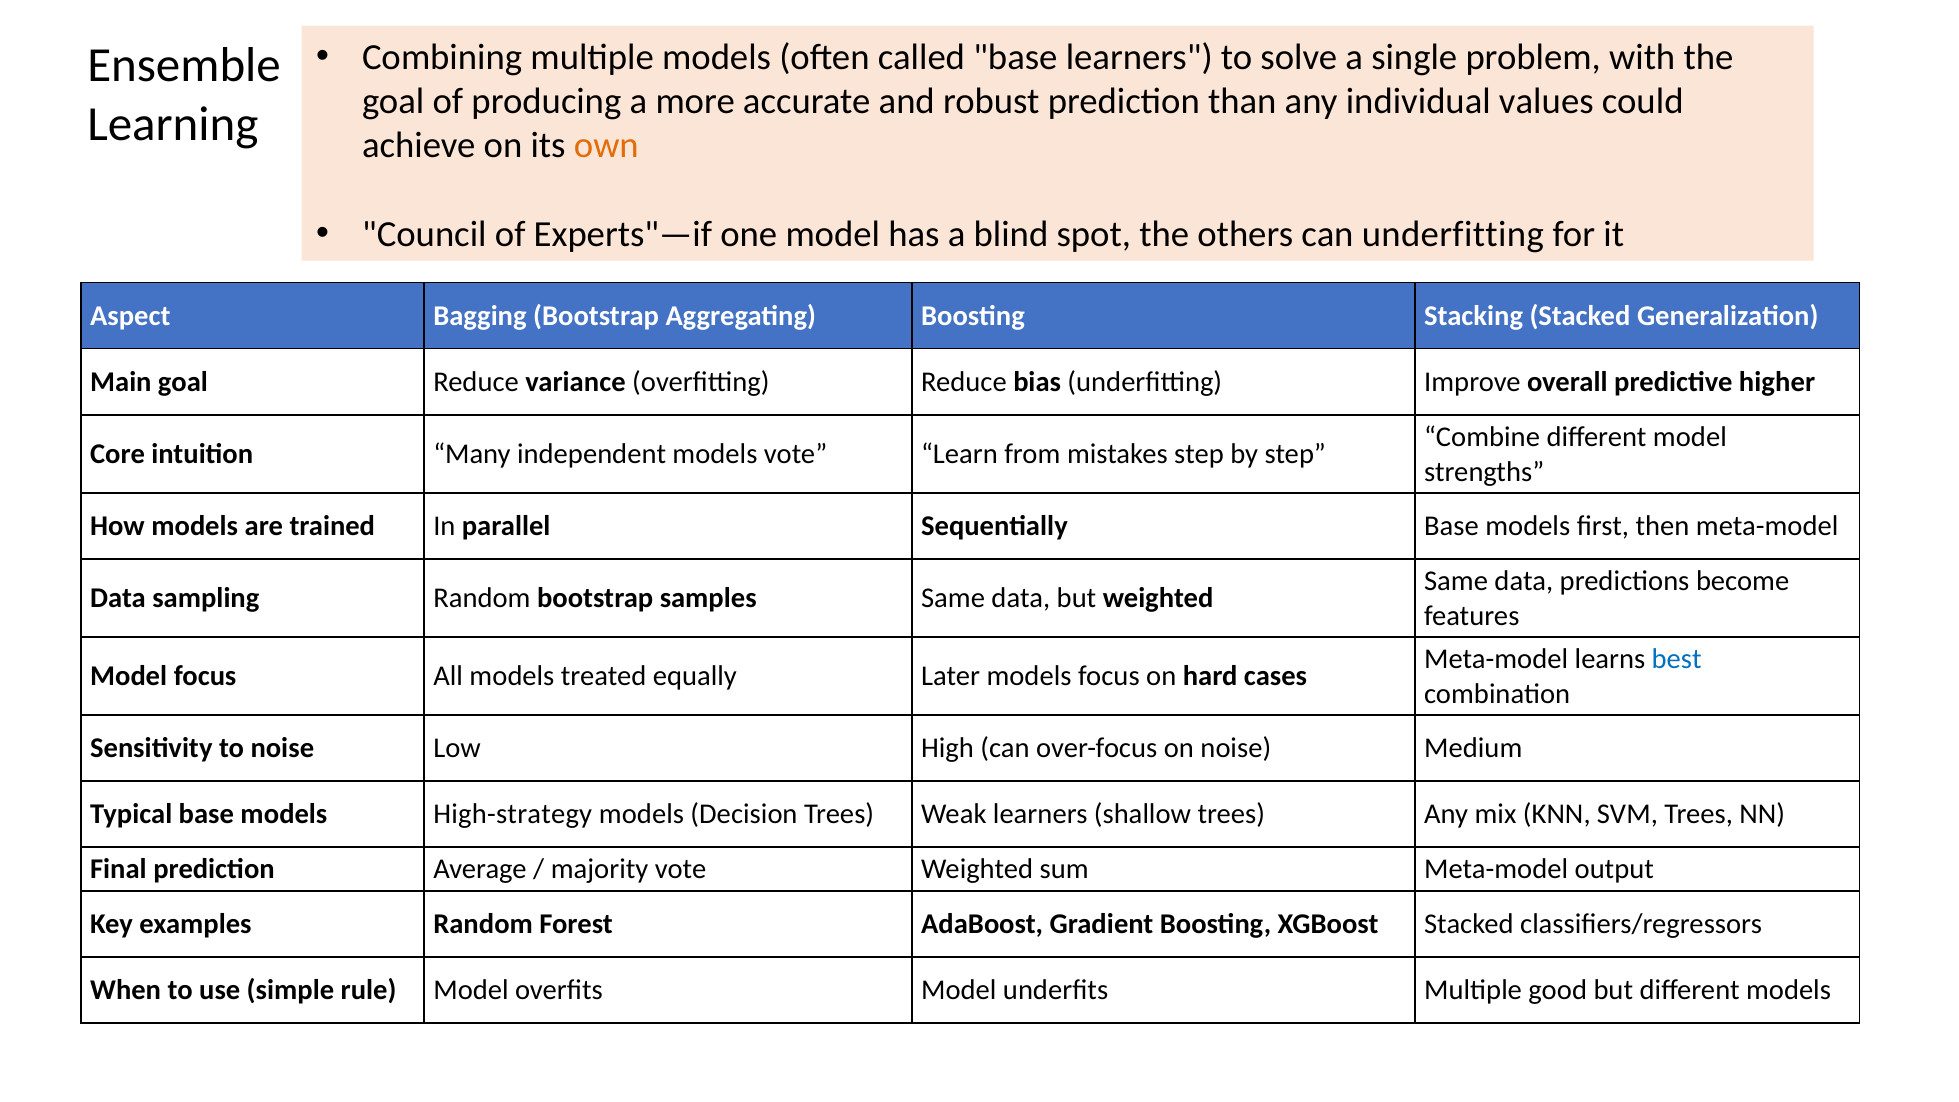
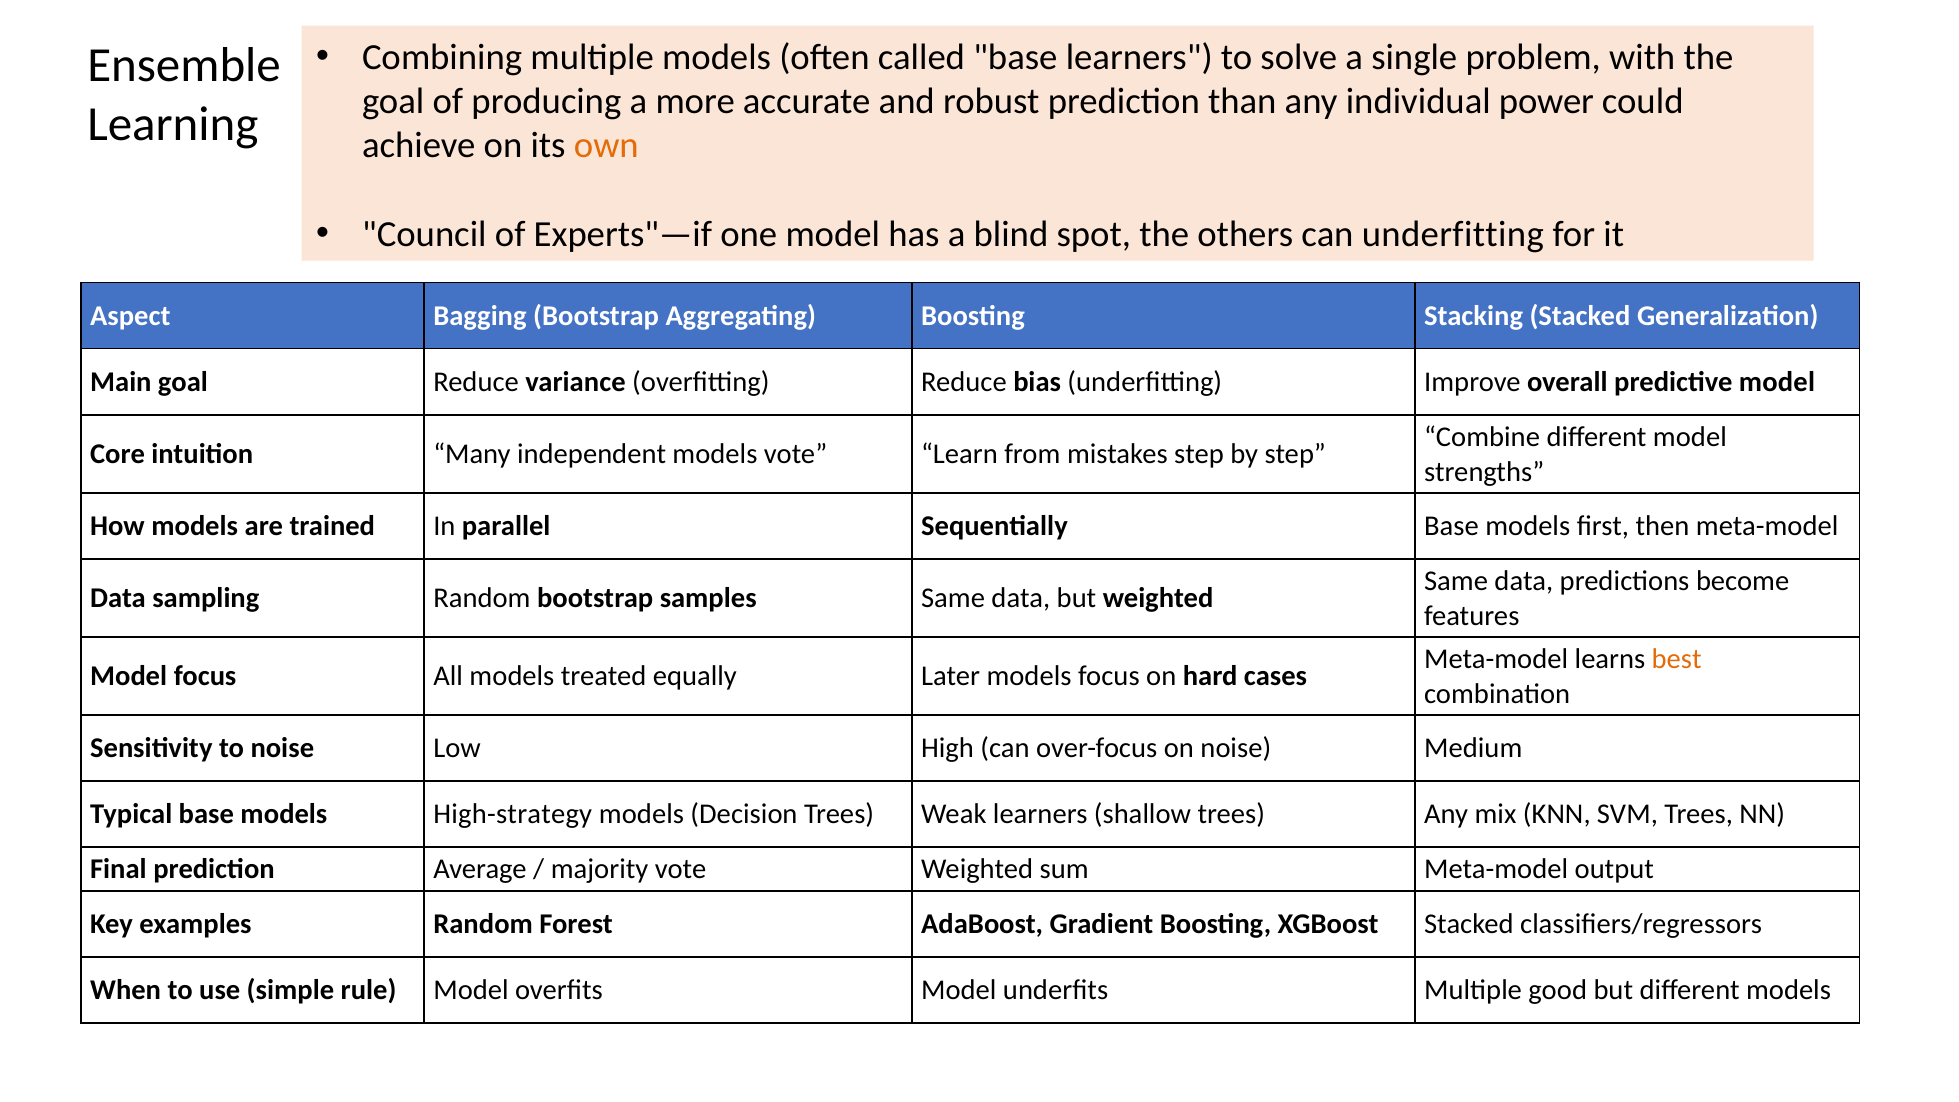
values: values -> power (1546, 102)
predictive higher: higher -> model (1777, 382)
best colour: blue -> orange (1677, 659)
